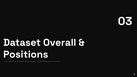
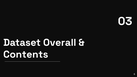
Positions: Positions -> Contents (26, 54)
